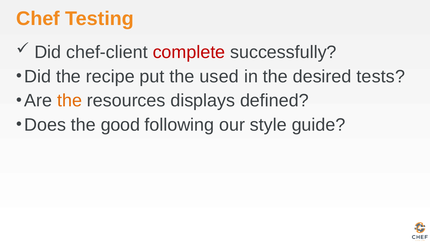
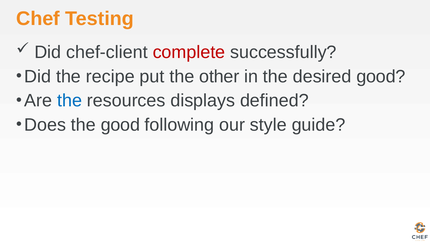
used: used -> other (219, 77)
desired tests: tests -> good (381, 77)
the colour: orange -> blue (70, 101)
